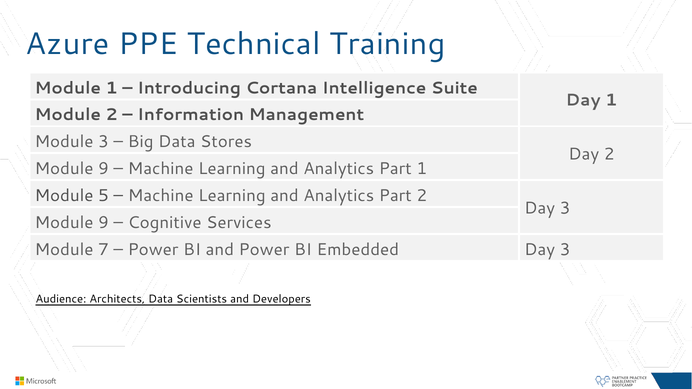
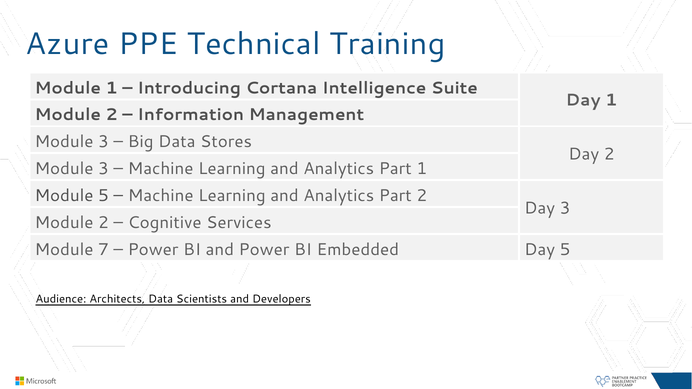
9: 9 -> 3 (103, 169)
9: 9 -> 2 (103, 223)
Embedded Day 3: 3 -> 5 (565, 250)
